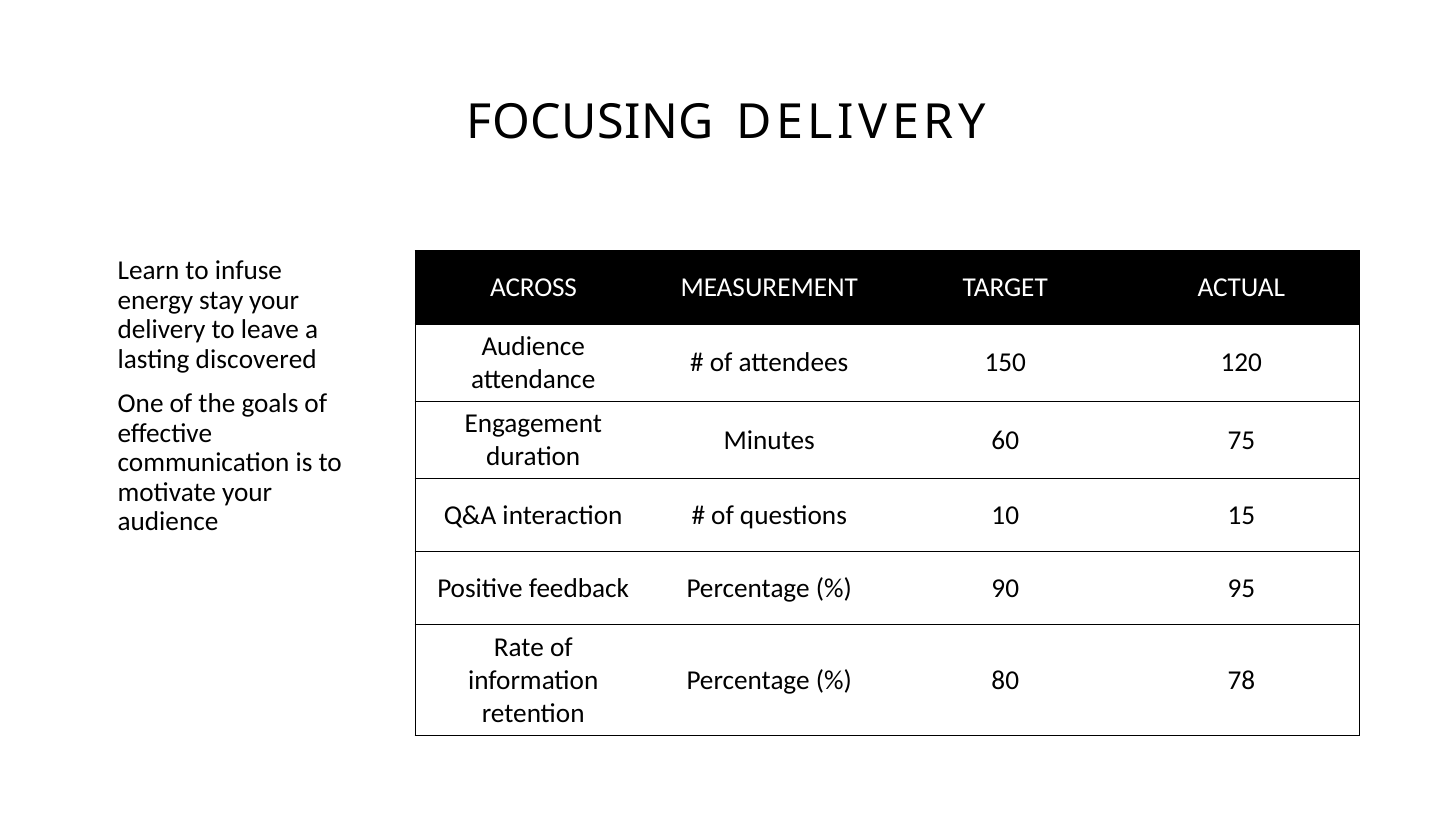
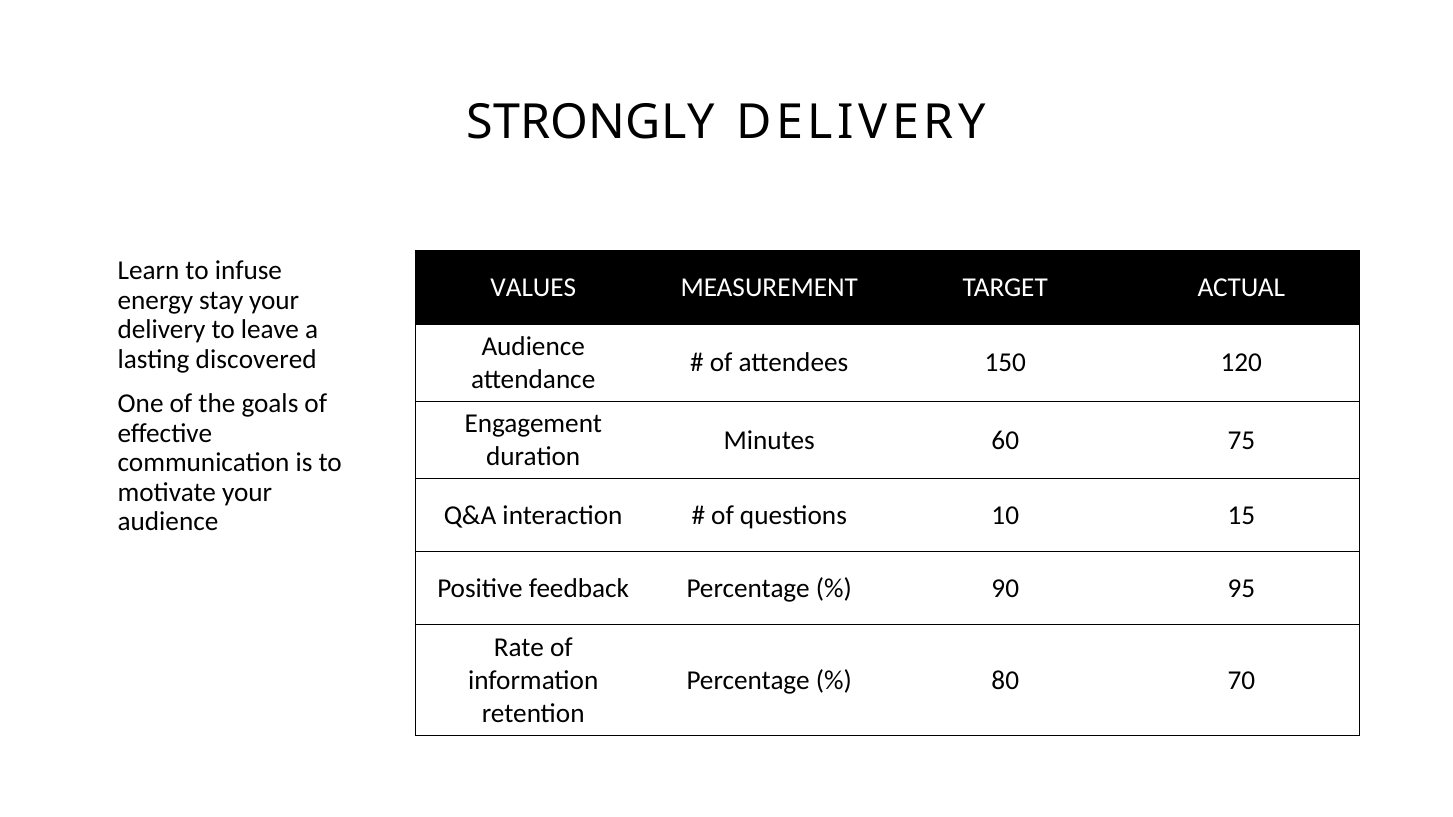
FOCUSING: FOCUSING -> STRONGLY (590, 122)
ACROSS: ACROSS -> VALUES (533, 288)
78: 78 -> 70 (1241, 681)
